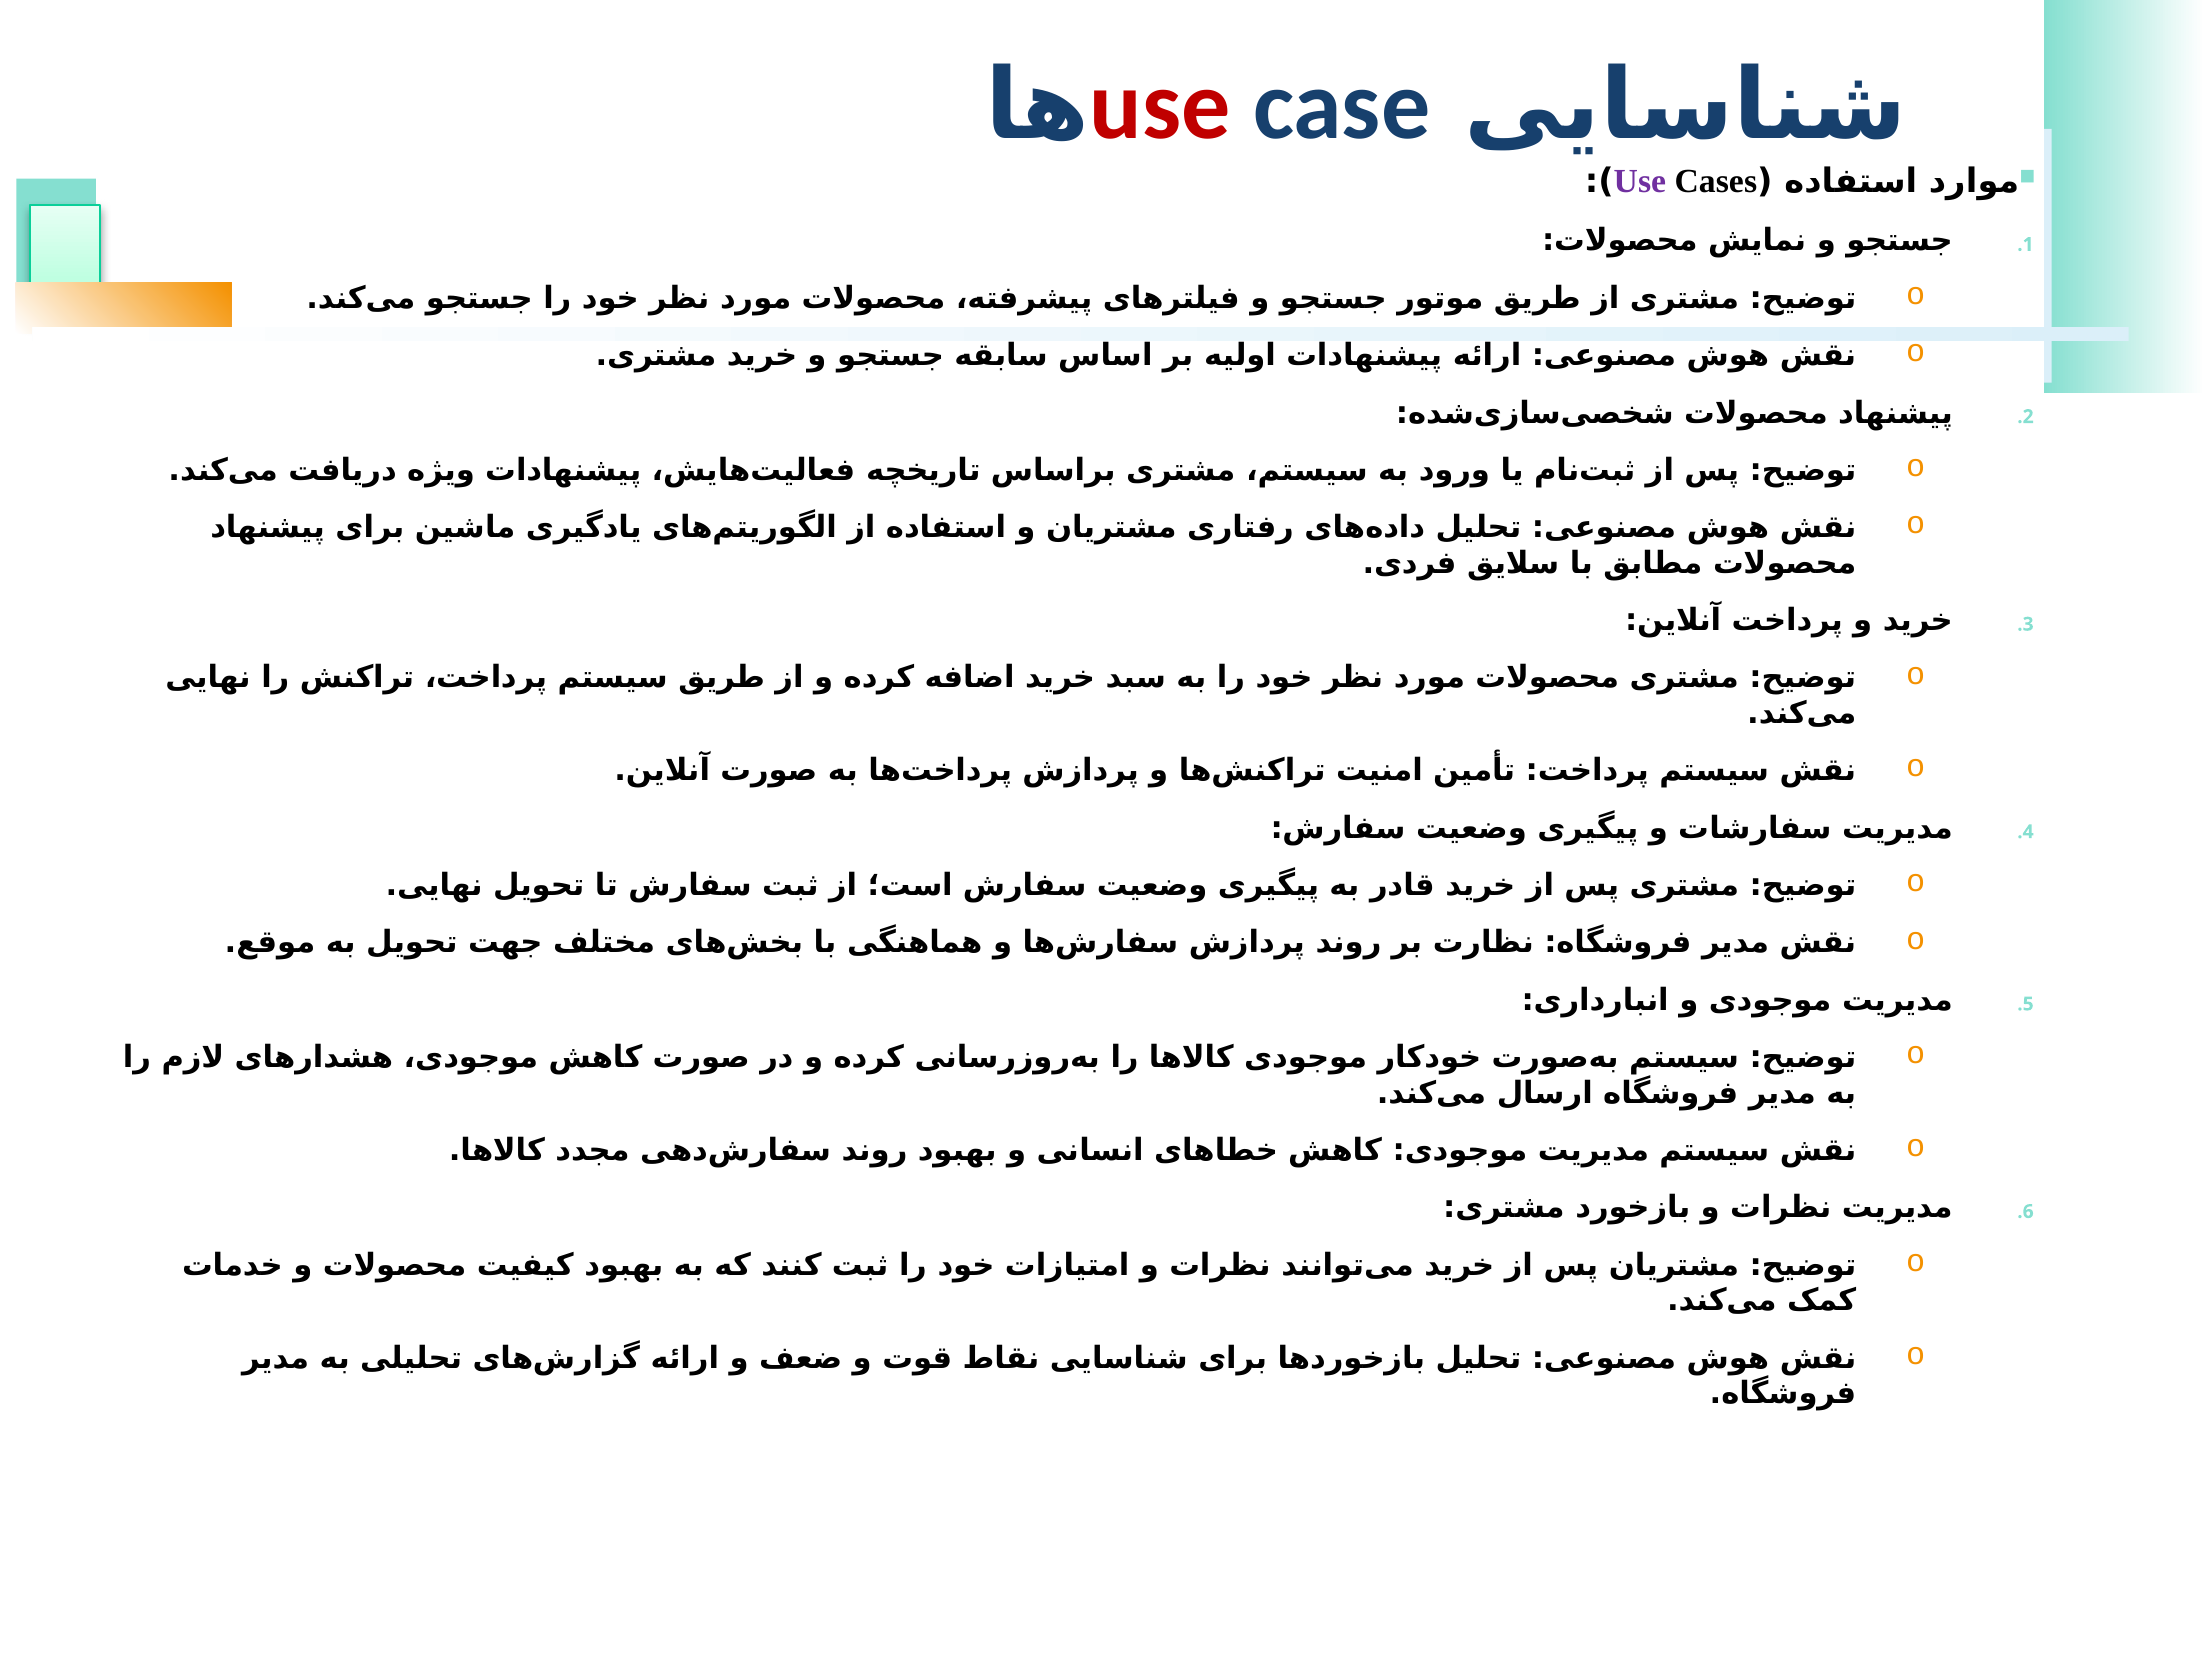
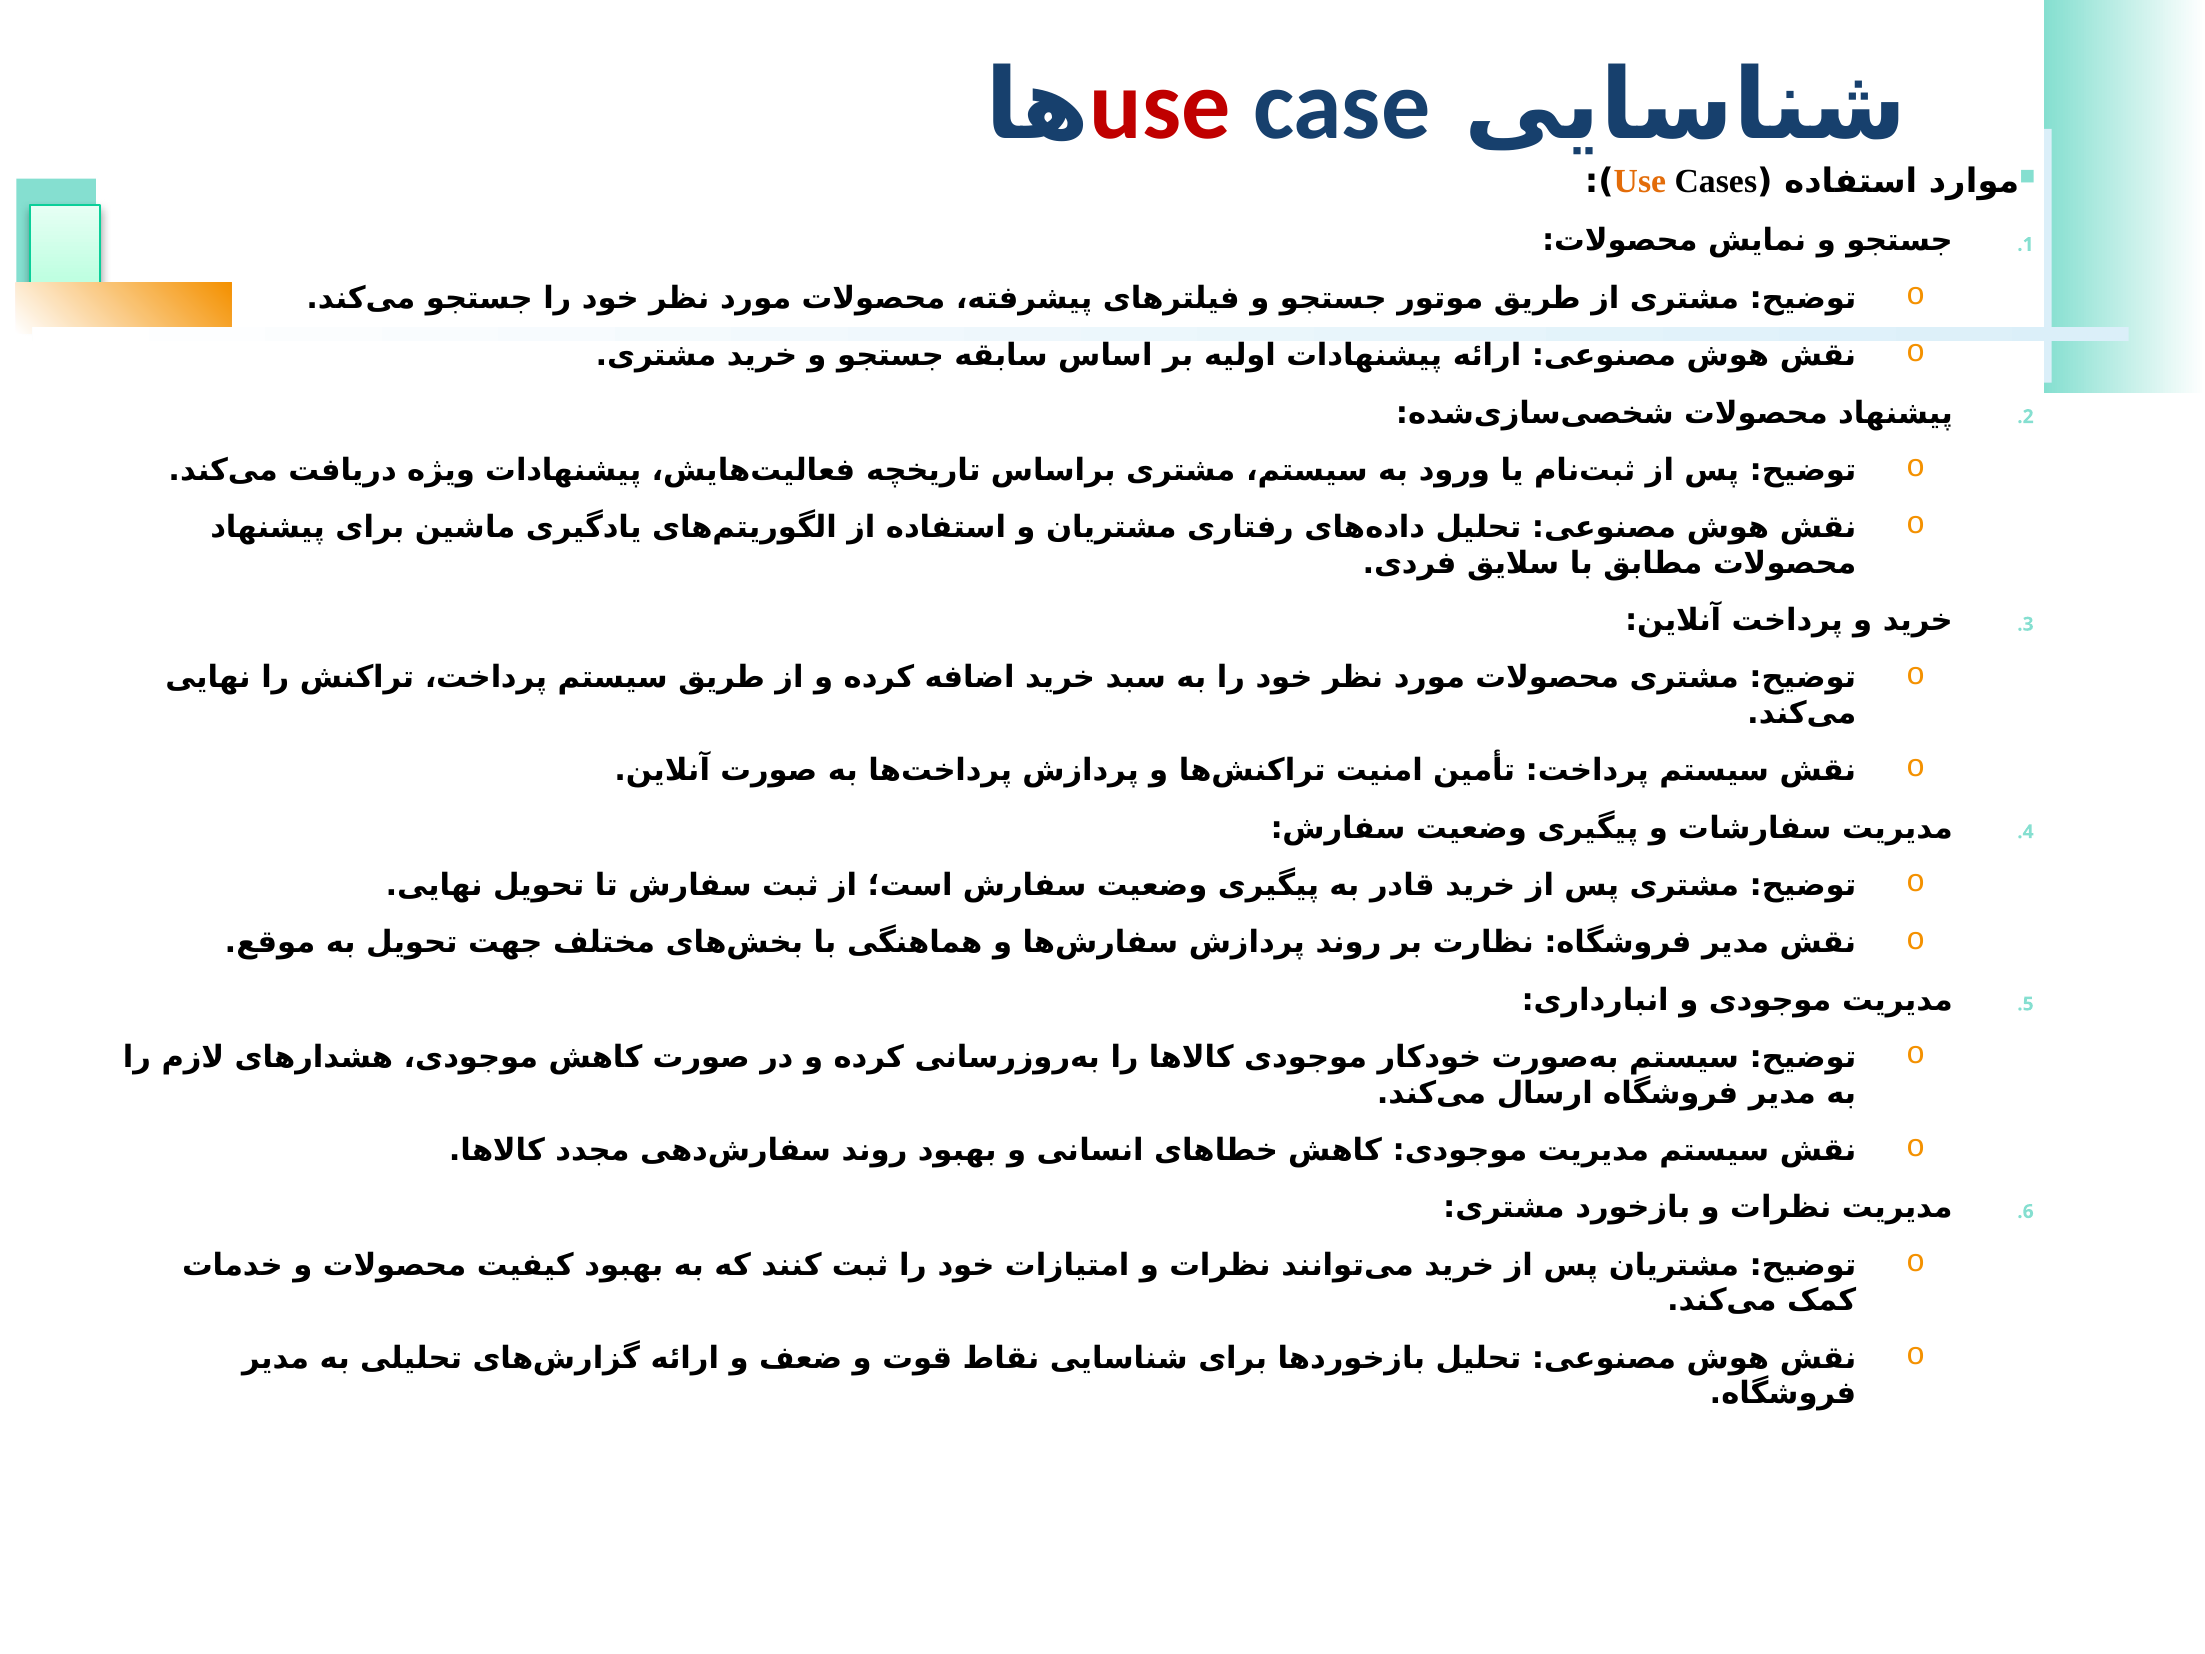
Use colour: purple -> orange (1640, 182)
